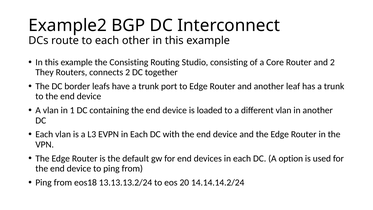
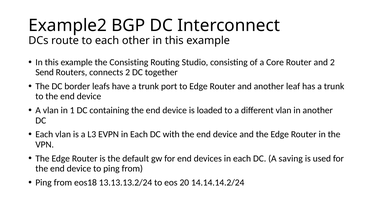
They: They -> Send (45, 72)
option: option -> saving (291, 158)
